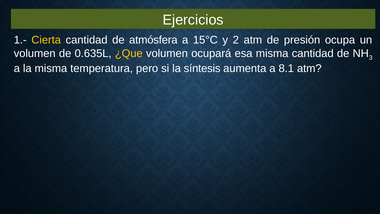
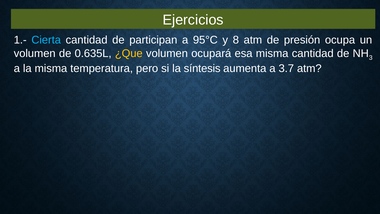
Cierta colour: yellow -> light blue (46, 40)
atmósfera: atmósfera -> participan (153, 40)
15°C: 15°C -> 95°C (205, 40)
2: 2 -> 8 (236, 40)
8.1: 8.1 -> 3.7 (286, 68)
